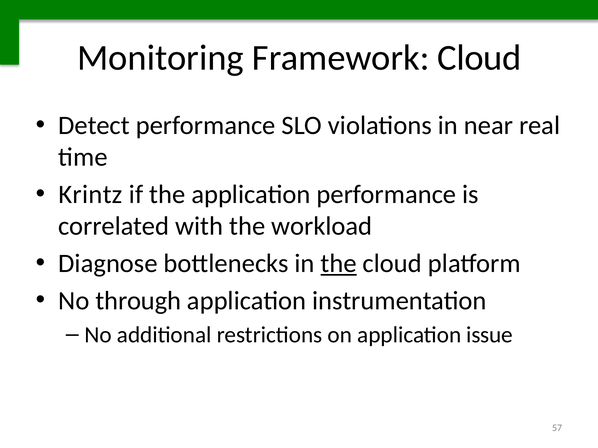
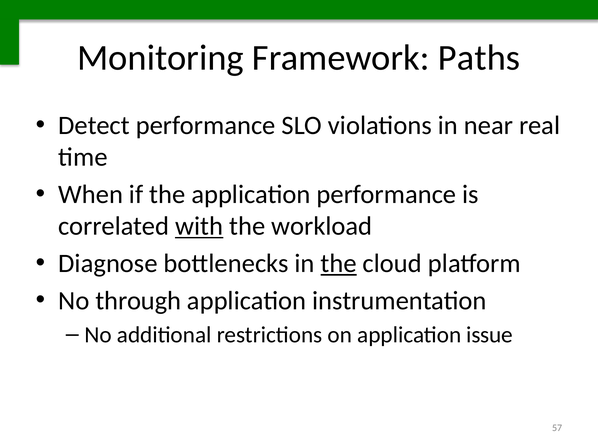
Framework Cloud: Cloud -> Paths (479, 58)
Krintz: Krintz -> When (91, 195)
with underline: none -> present (199, 226)
